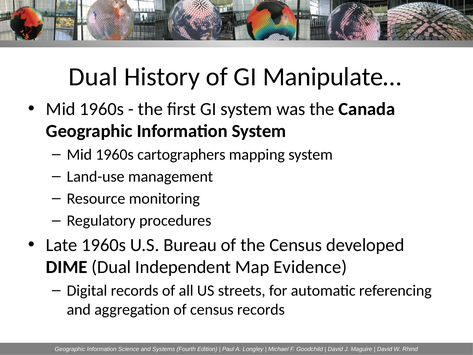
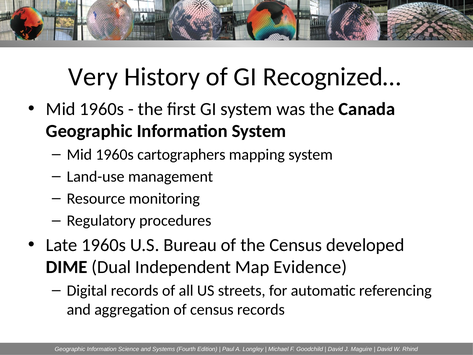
Dual: Dual -> Very (93, 77)
Manipulate…: Manipulate… -> Recognized… (332, 77)
